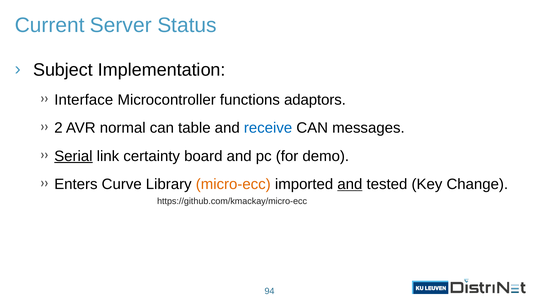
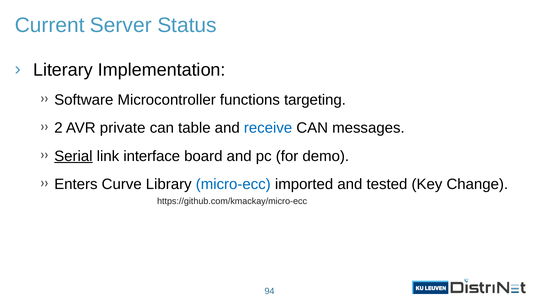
Subject: Subject -> Literary (63, 70)
Interface: Interface -> Software (84, 100)
adaptors: adaptors -> targeting (315, 100)
normal: normal -> private (123, 128)
certainty: certainty -> interface (152, 156)
micro-ecc colour: orange -> blue (233, 184)
and underline: present -> none (350, 184)
